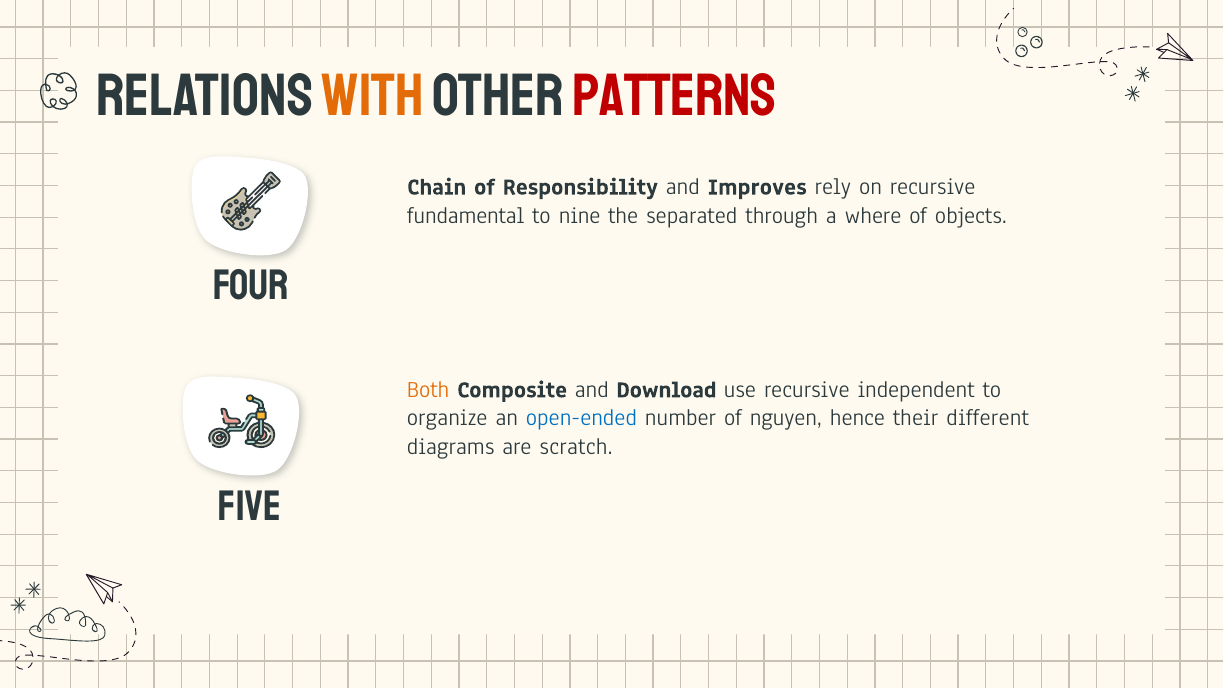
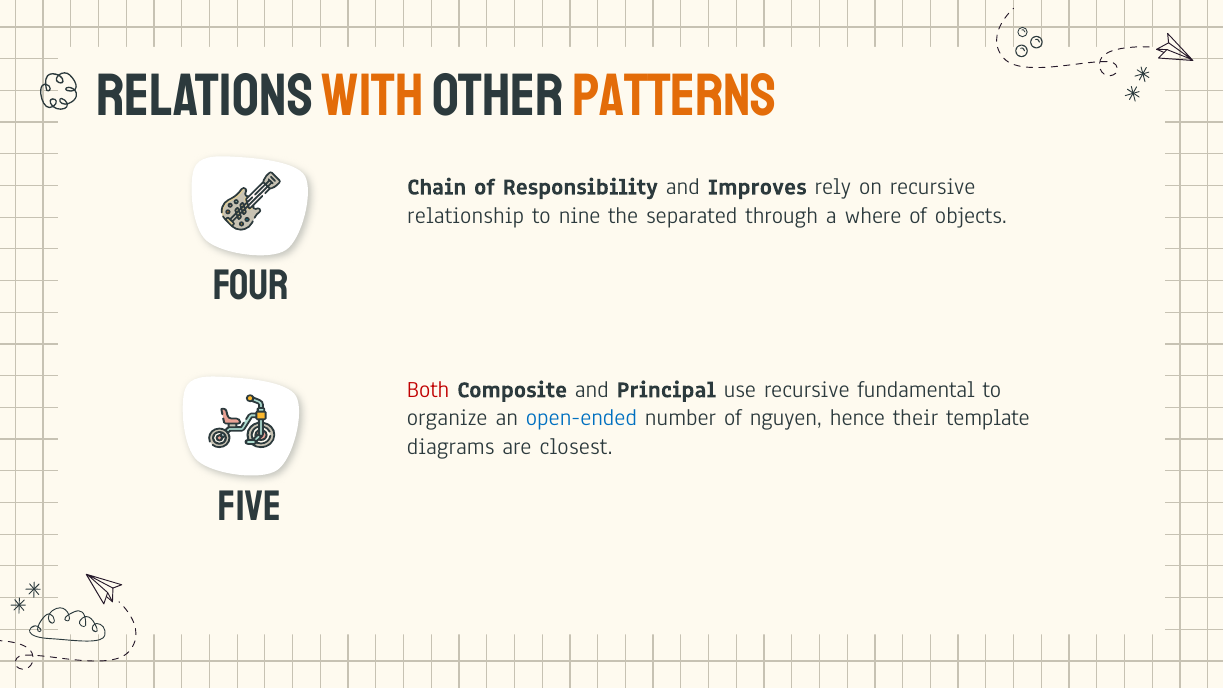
patterns colour: red -> orange (674, 96)
fundamental: fundamental -> relationship (466, 215)
Both colour: orange -> red (428, 390)
Download: Download -> Principal (666, 390)
independent: independent -> fundamental (916, 390)
different: different -> template (988, 418)
scratch: scratch -> closest (576, 447)
